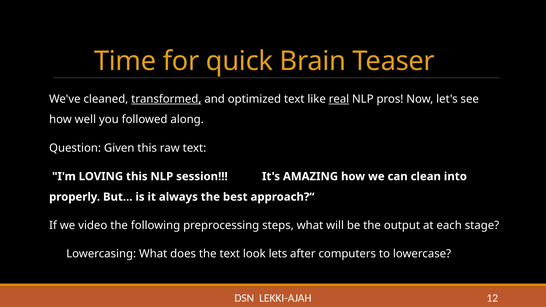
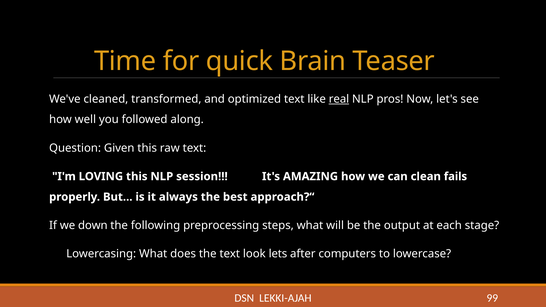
transformed underline: present -> none (166, 99)
into: into -> fails (455, 177)
video: video -> down (93, 225)
12: 12 -> 99 (492, 298)
